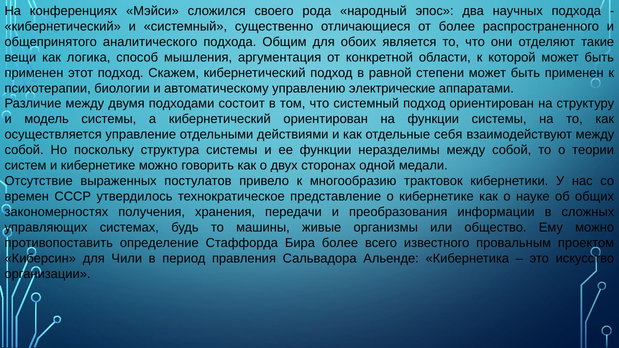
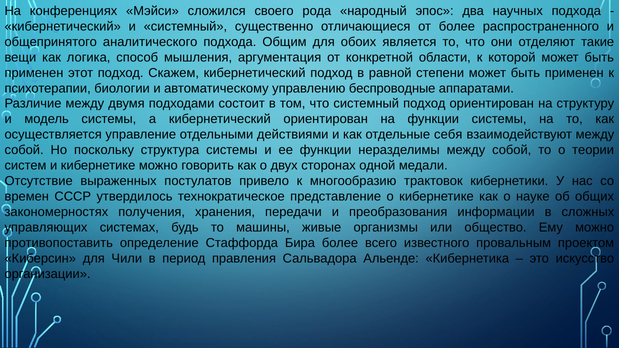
электрические: электрические -> беспроводные (392, 88)
